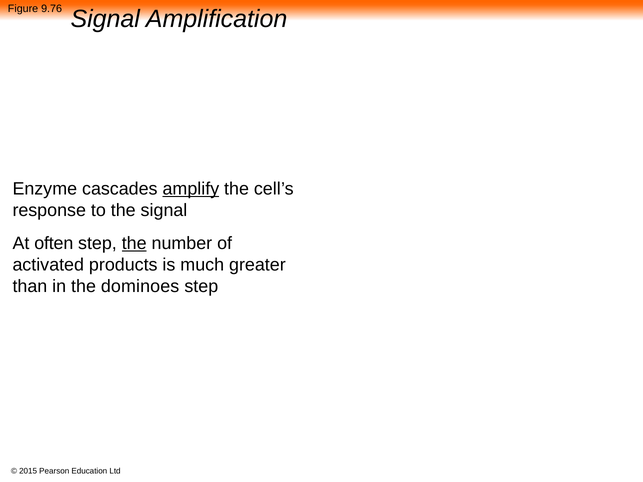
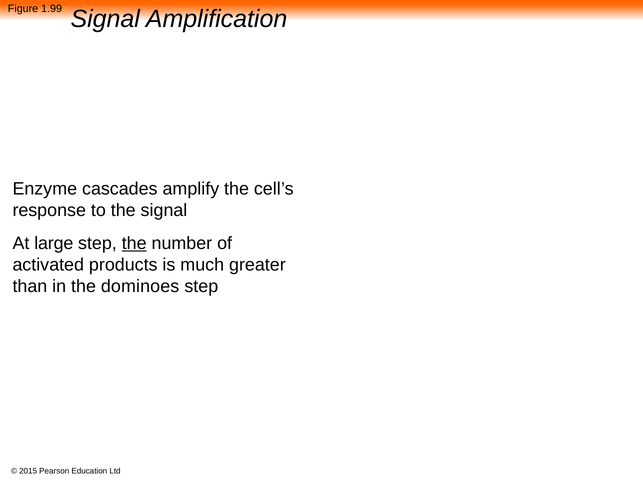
9.76: 9.76 -> 1.99 (52, 9)
amplify underline: present -> none (191, 189)
often: often -> large (54, 244)
